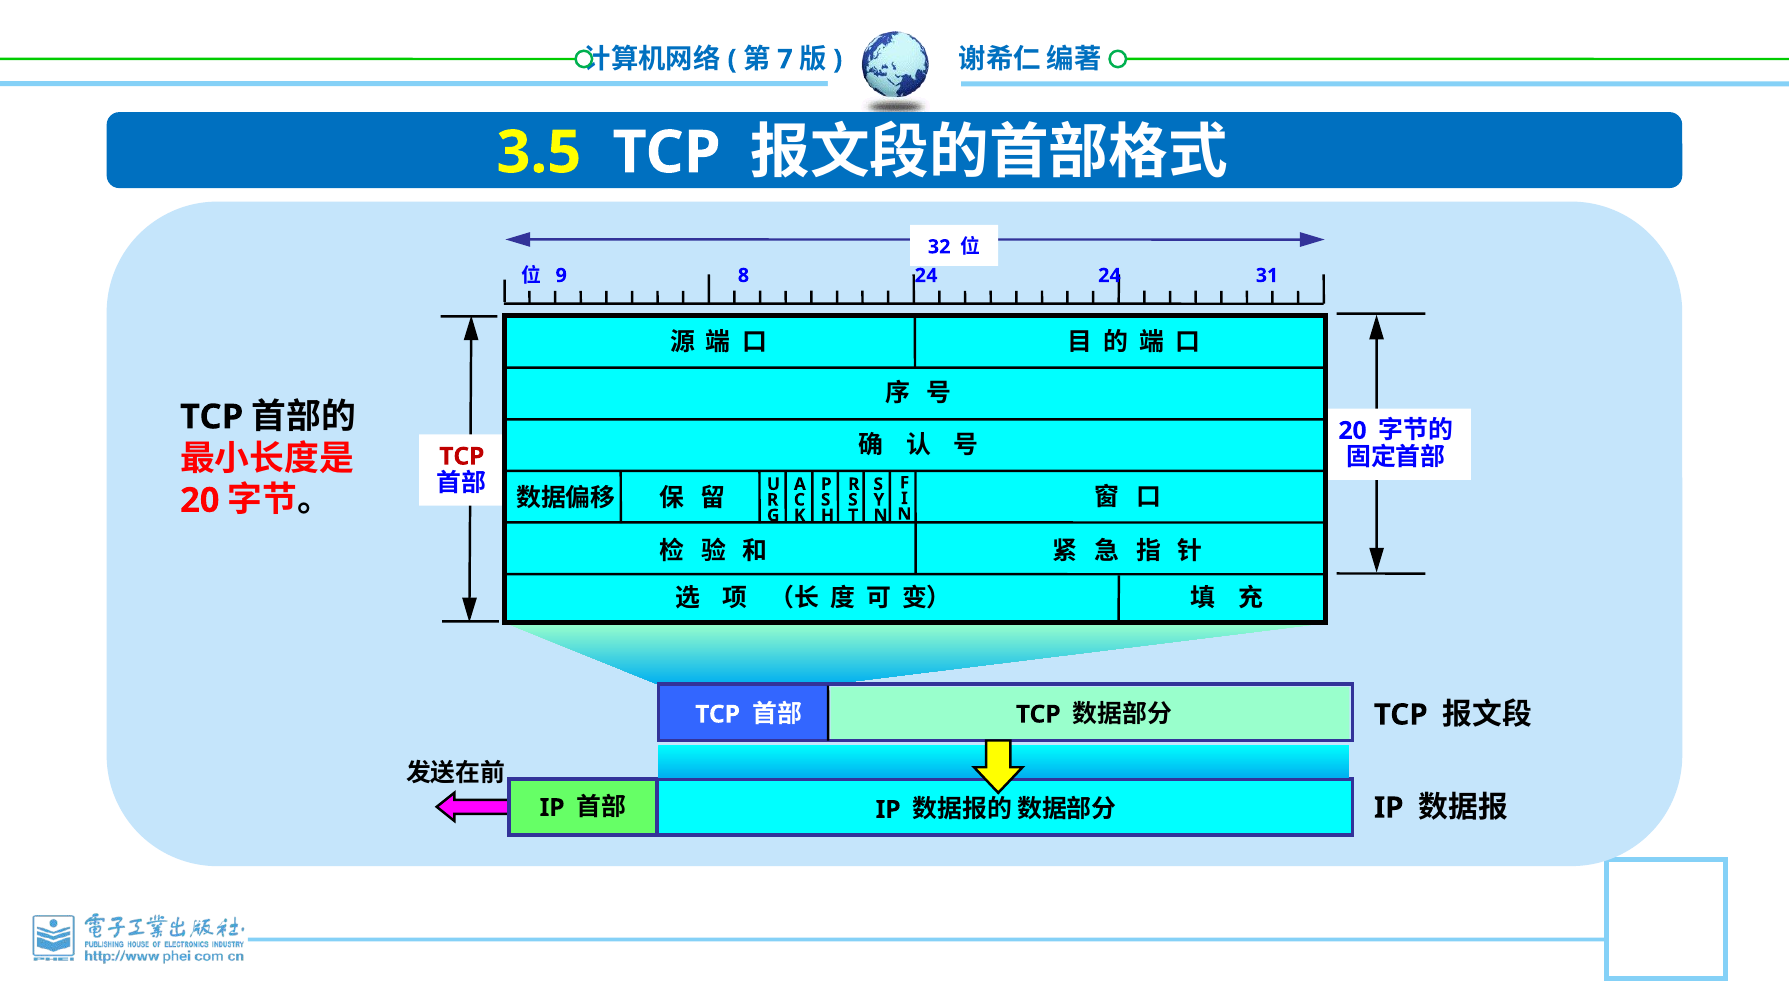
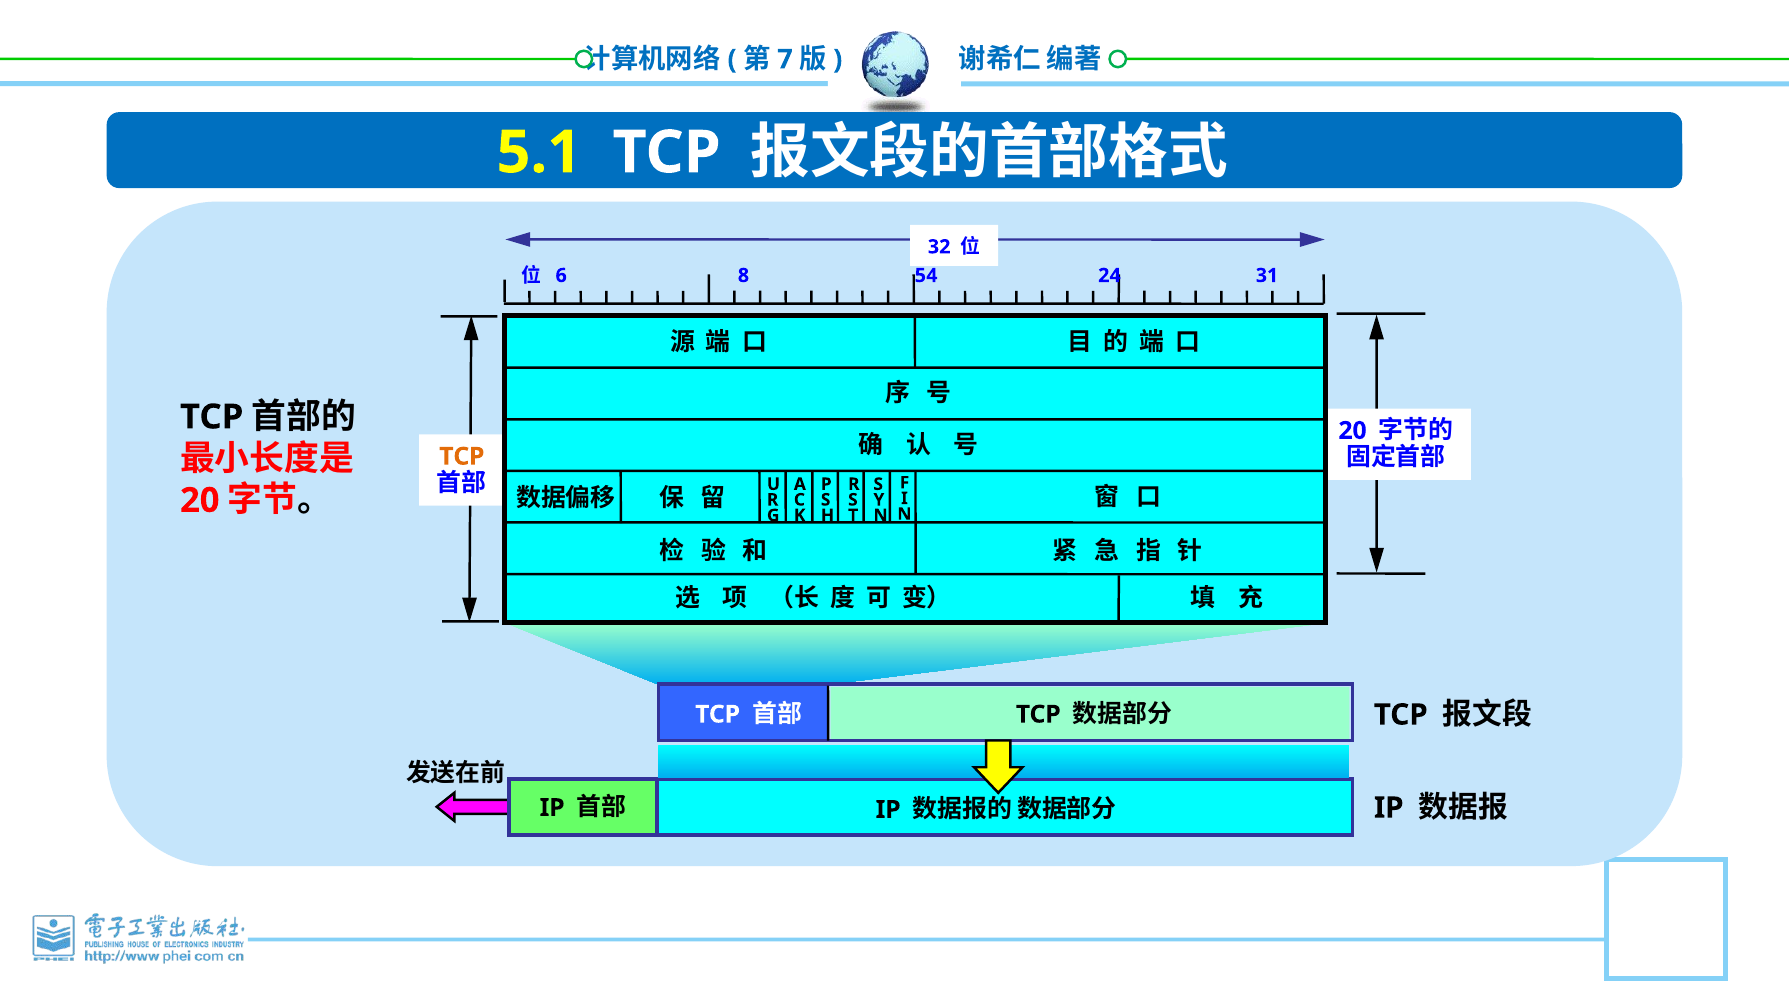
3.5: 3.5 -> 5.1 (539, 153)
9: 9 -> 6 (561, 276)
8 24: 24 -> 54 (926, 276)
TCP colour: red -> orange (462, 457)
